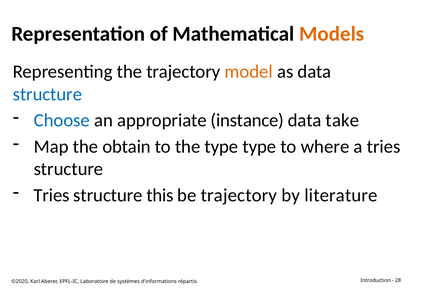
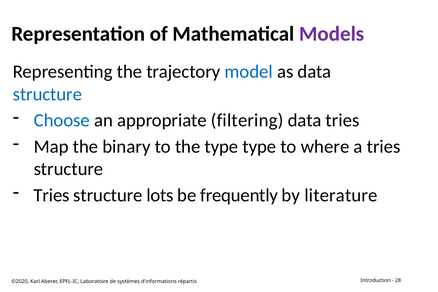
Models colour: orange -> purple (332, 34)
model colour: orange -> blue (249, 72)
instance: instance -> filtering (247, 120)
data take: take -> tries (343, 120)
obtain: obtain -> binary (126, 147)
this: this -> lots (160, 195)
be trajectory: trajectory -> frequently (239, 195)
